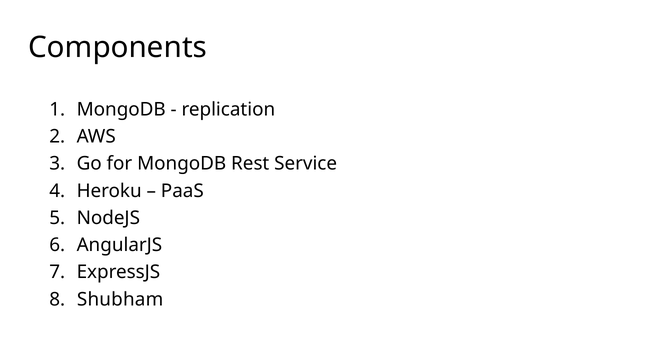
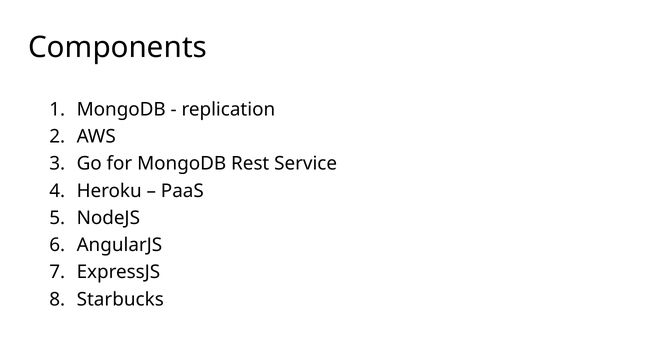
Shubham: Shubham -> Starbucks (120, 299)
